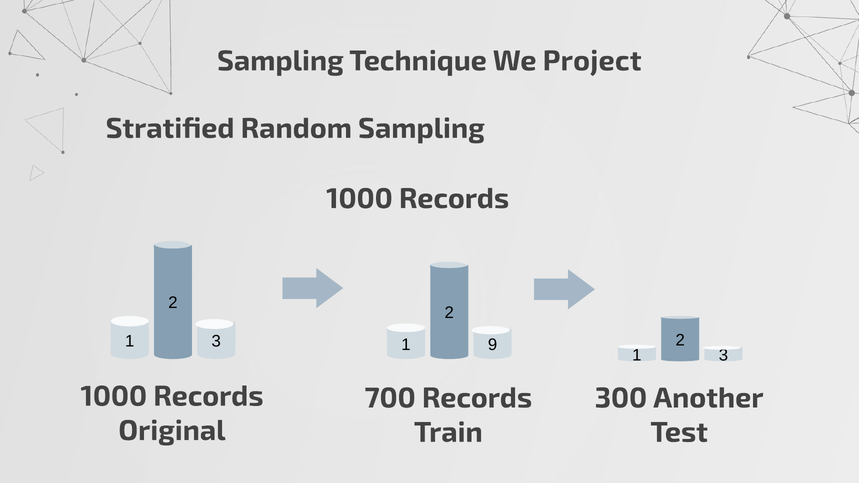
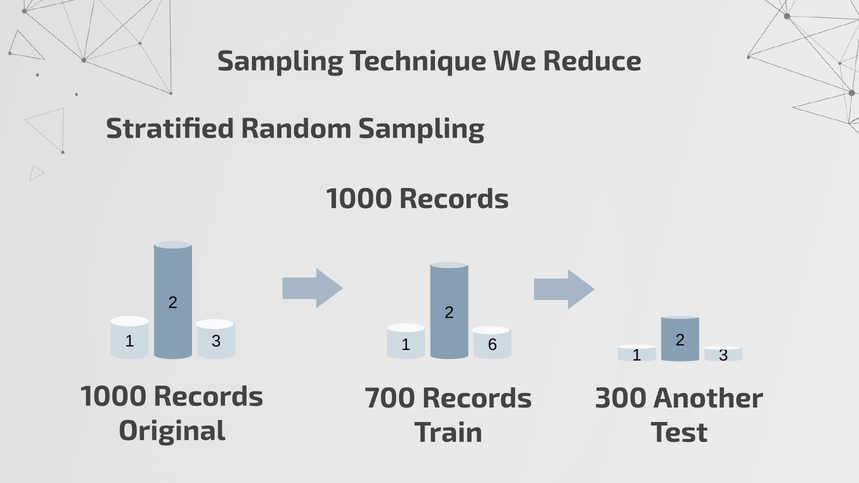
Project: Project -> Reduce (592, 61)
9: 9 -> 6 (493, 345)
